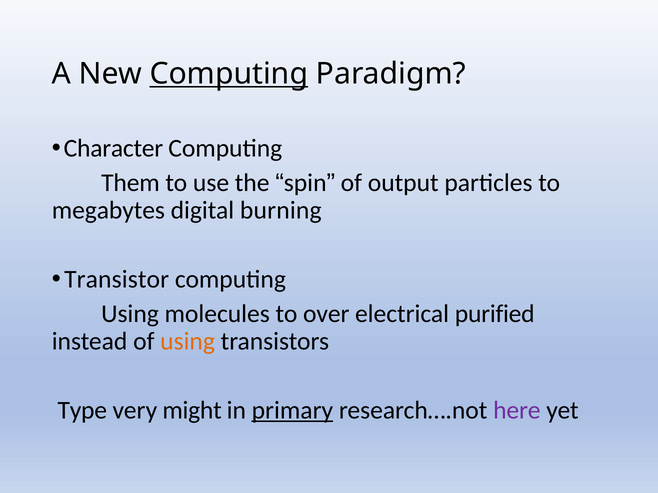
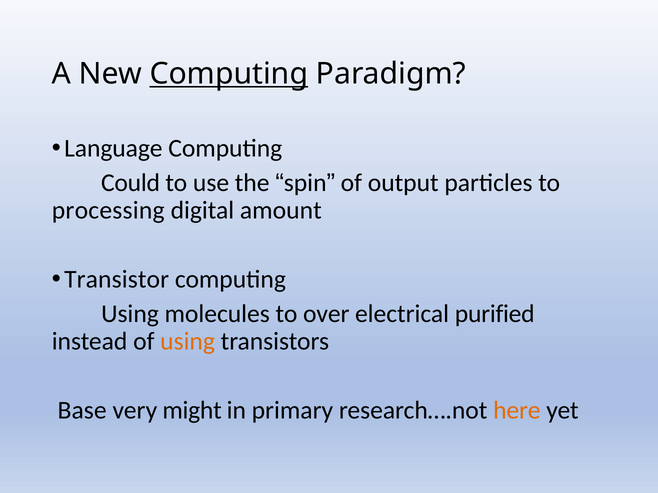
Character: Character -> Language (113, 148)
Them: Them -> Could (131, 183)
megabytes: megabytes -> processing (108, 210)
burning: burning -> amount (281, 210)
Type: Type -> Base (82, 411)
primary underline: present -> none (292, 411)
here colour: purple -> orange (517, 411)
